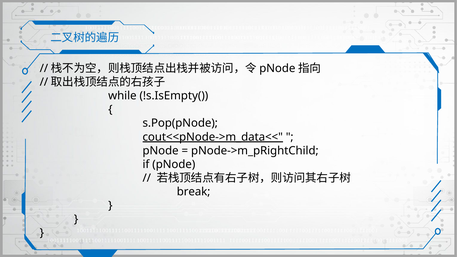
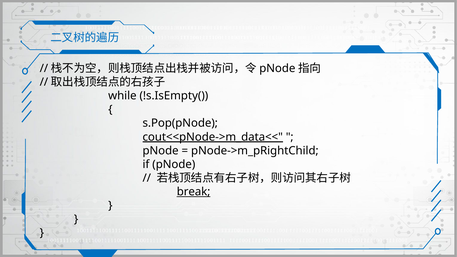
break underline: none -> present (194, 192)
